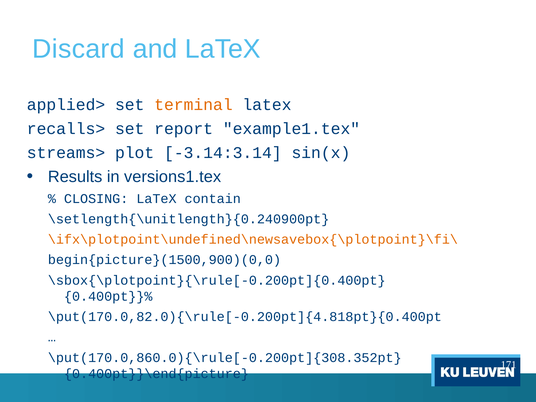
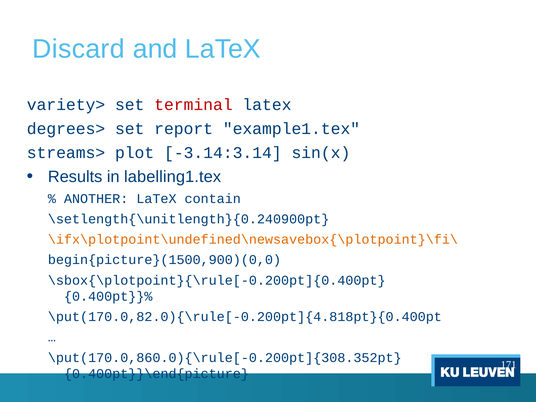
applied>: applied> -> variety> (66, 105)
terminal colour: orange -> red (193, 105)
recalls>: recalls> -> degrees> (66, 129)
versions1.tex: versions1.tex -> labelling1.tex (173, 177)
CLOSING: CLOSING -> ANOTHER (96, 199)
